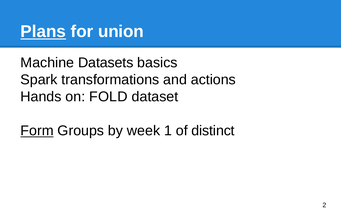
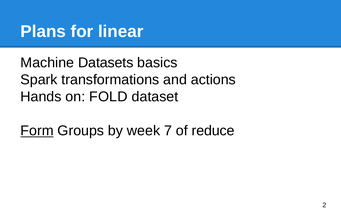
Plans underline: present -> none (43, 32)
union: union -> linear (121, 32)
1: 1 -> 7 (168, 131)
distinct: distinct -> reduce (213, 131)
